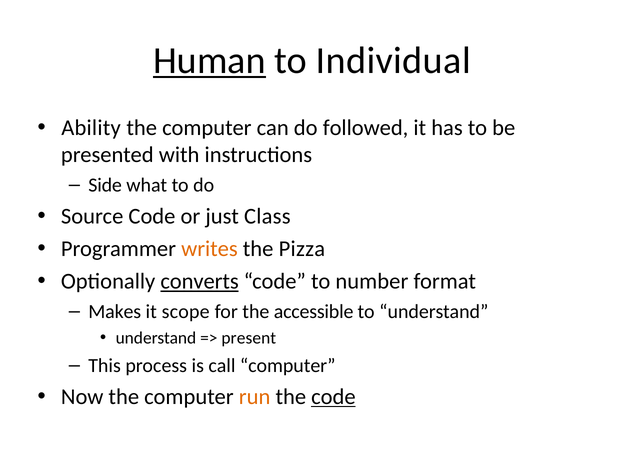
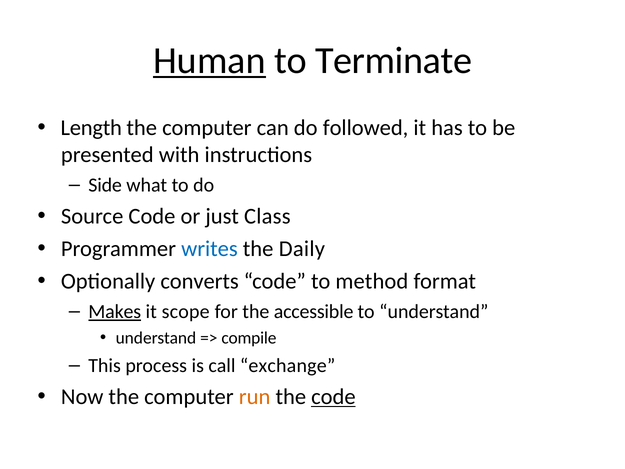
Individual: Individual -> Terminate (394, 61)
Ability: Ability -> Length (91, 128)
writes colour: orange -> blue (209, 249)
Pizza: Pizza -> Daily (302, 249)
converts underline: present -> none (200, 281)
number: number -> method (372, 281)
Makes underline: none -> present (115, 312)
present: present -> compile (249, 338)
call computer: computer -> exchange (288, 365)
